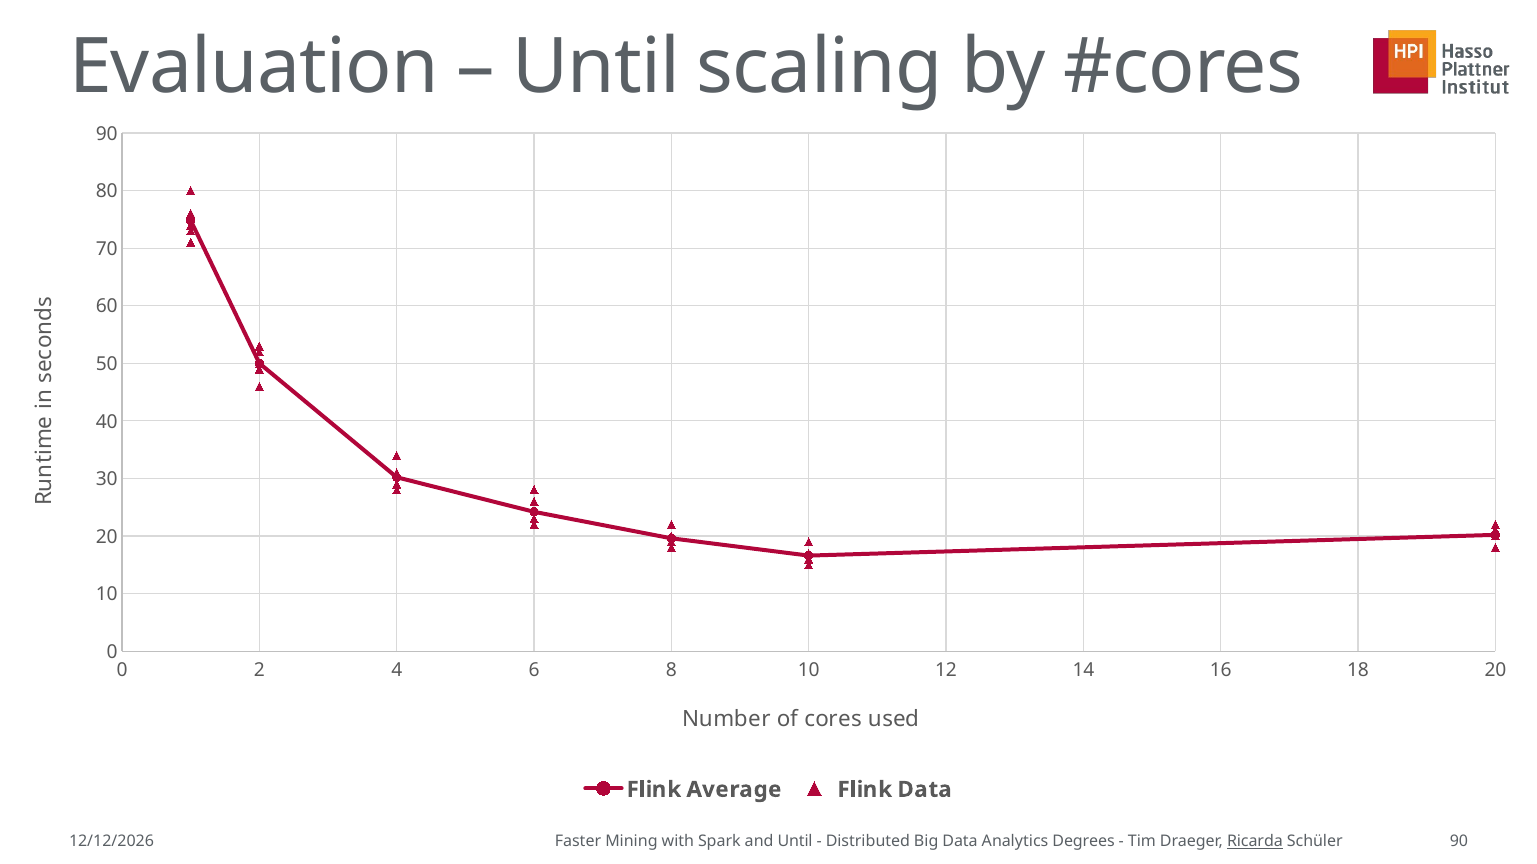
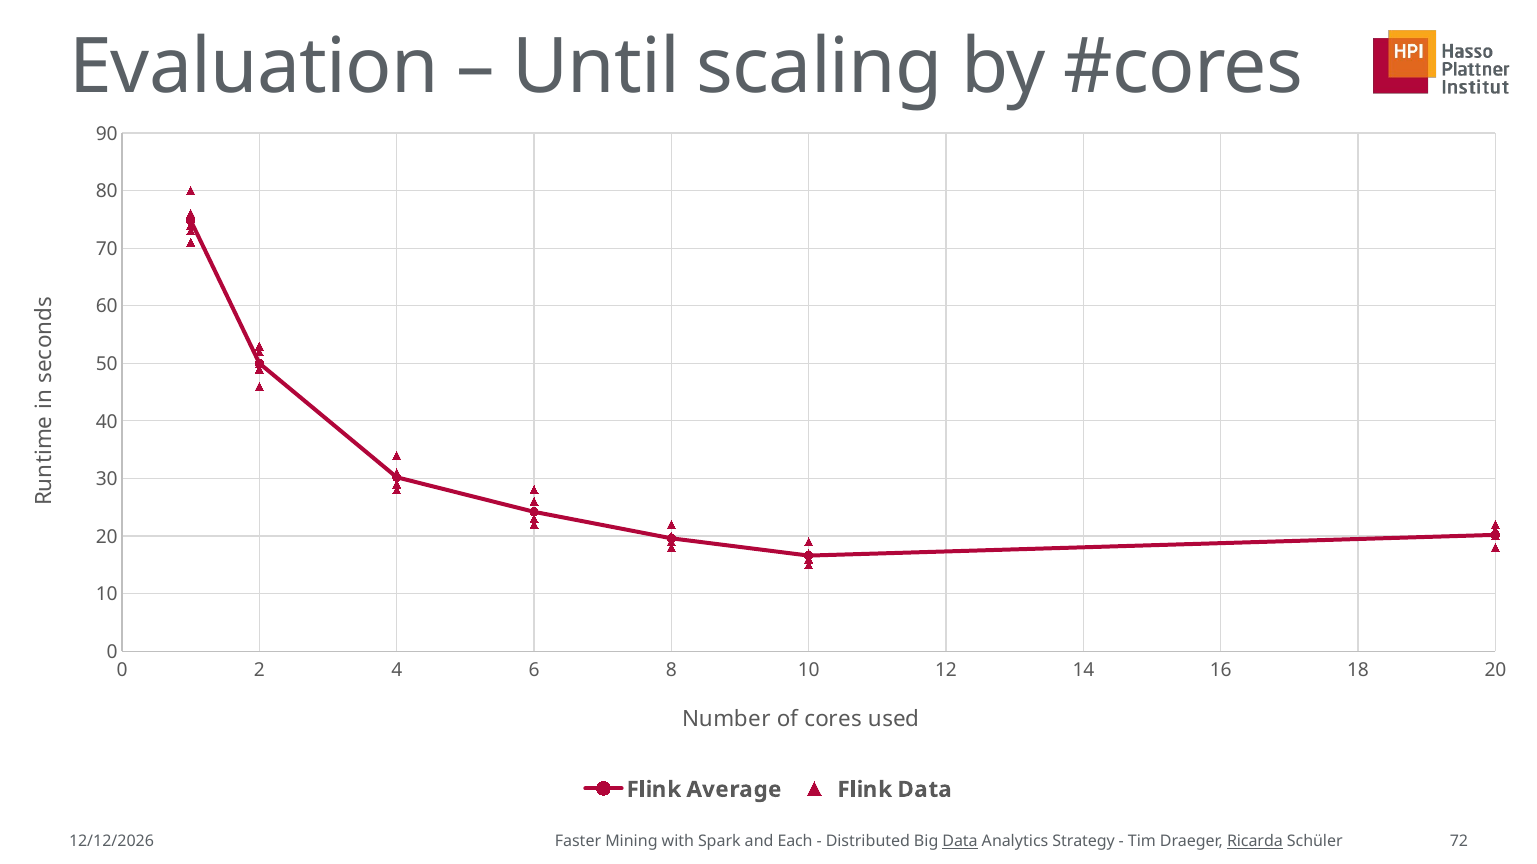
and Until: Until -> Each (795, 842)
Data underline: none -> present (960, 842)
Degrees: Degrees -> Strategy (1084, 842)
Schüler 90: 90 -> 72 (1459, 842)
